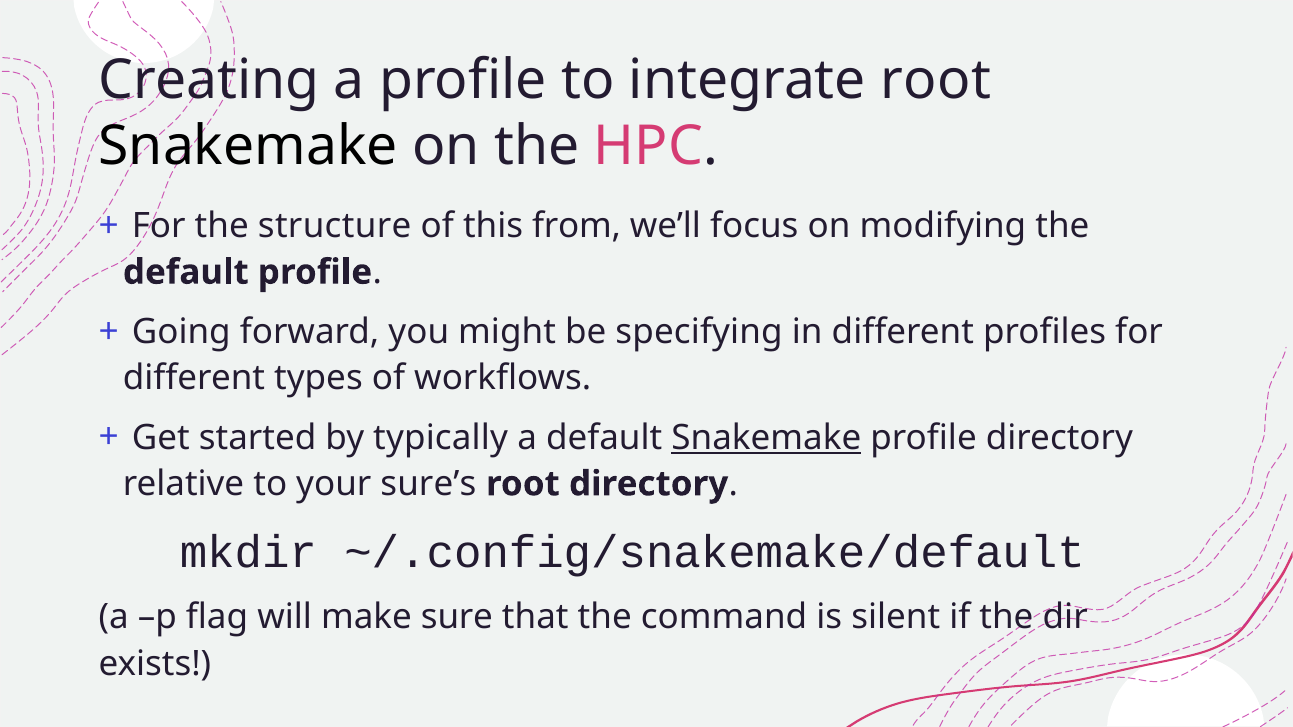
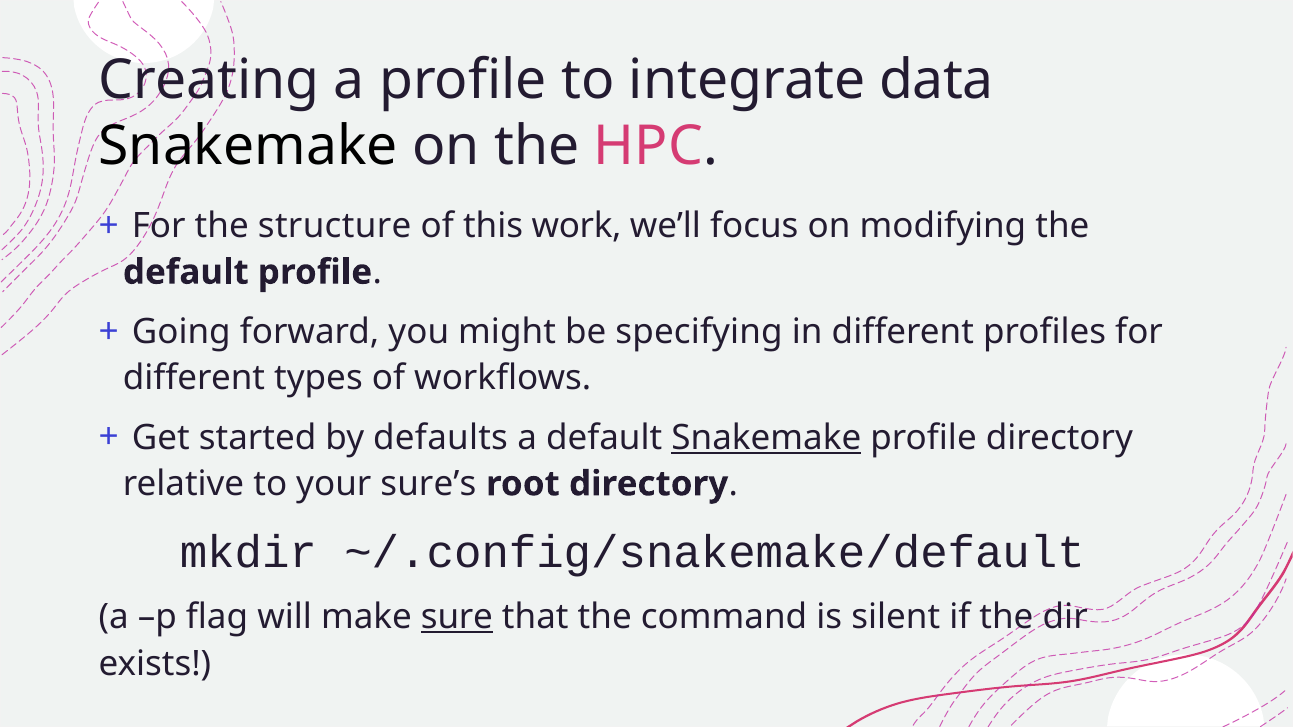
integrate root: root -> data (936, 81)
from: from -> work (577, 226)
typically: typically -> defaults (441, 438)
sure underline: none -> present (457, 618)
